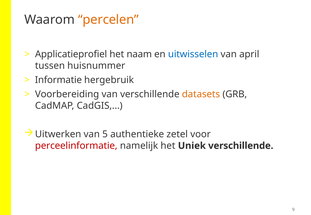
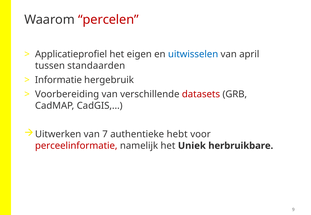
percelen colour: orange -> red (108, 20)
naam: naam -> eigen (139, 54)
huisnummer: huisnummer -> standaarden (96, 66)
datasets colour: orange -> red (201, 94)
5: 5 -> 7 (105, 134)
zetel: zetel -> hebt (177, 134)
Uniek verschillende: verschillende -> herbruikbare (241, 146)
